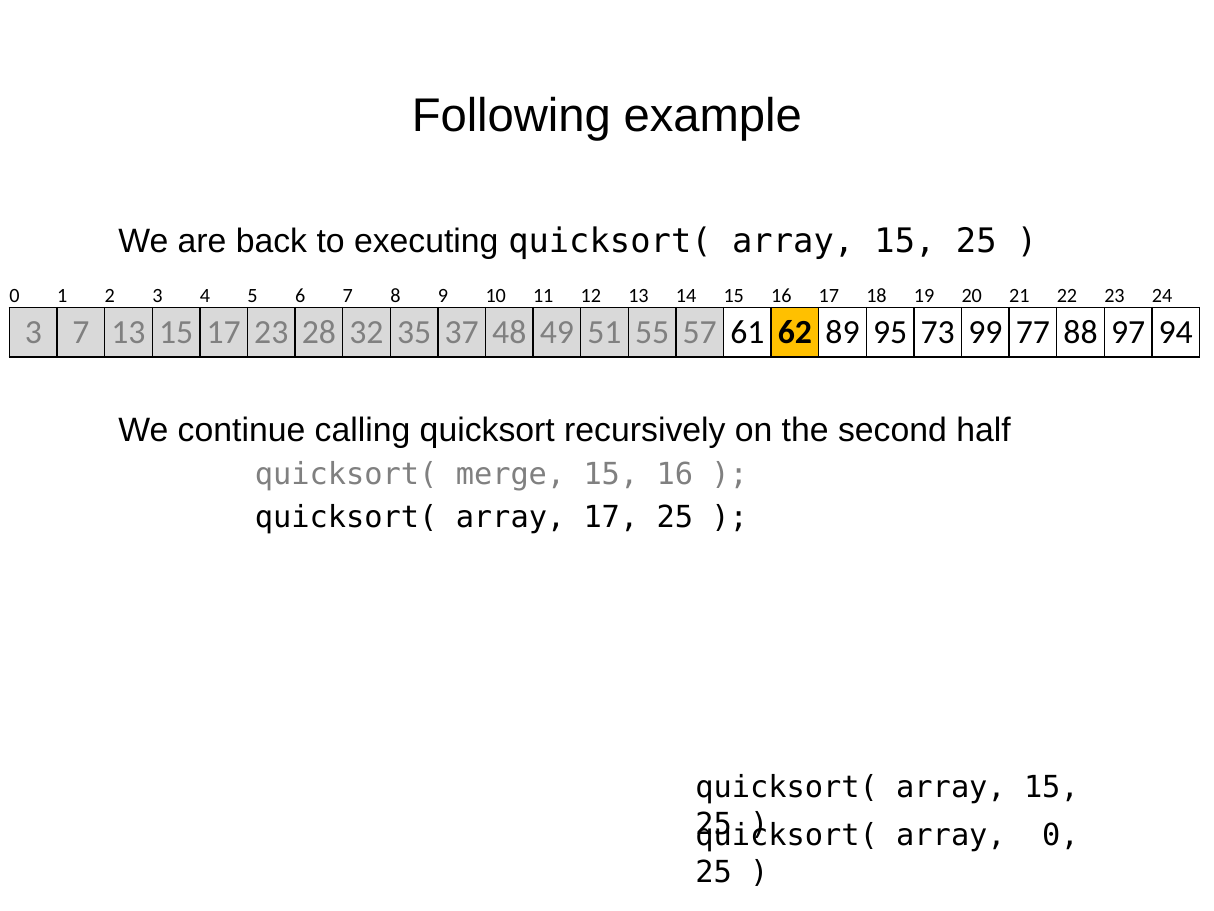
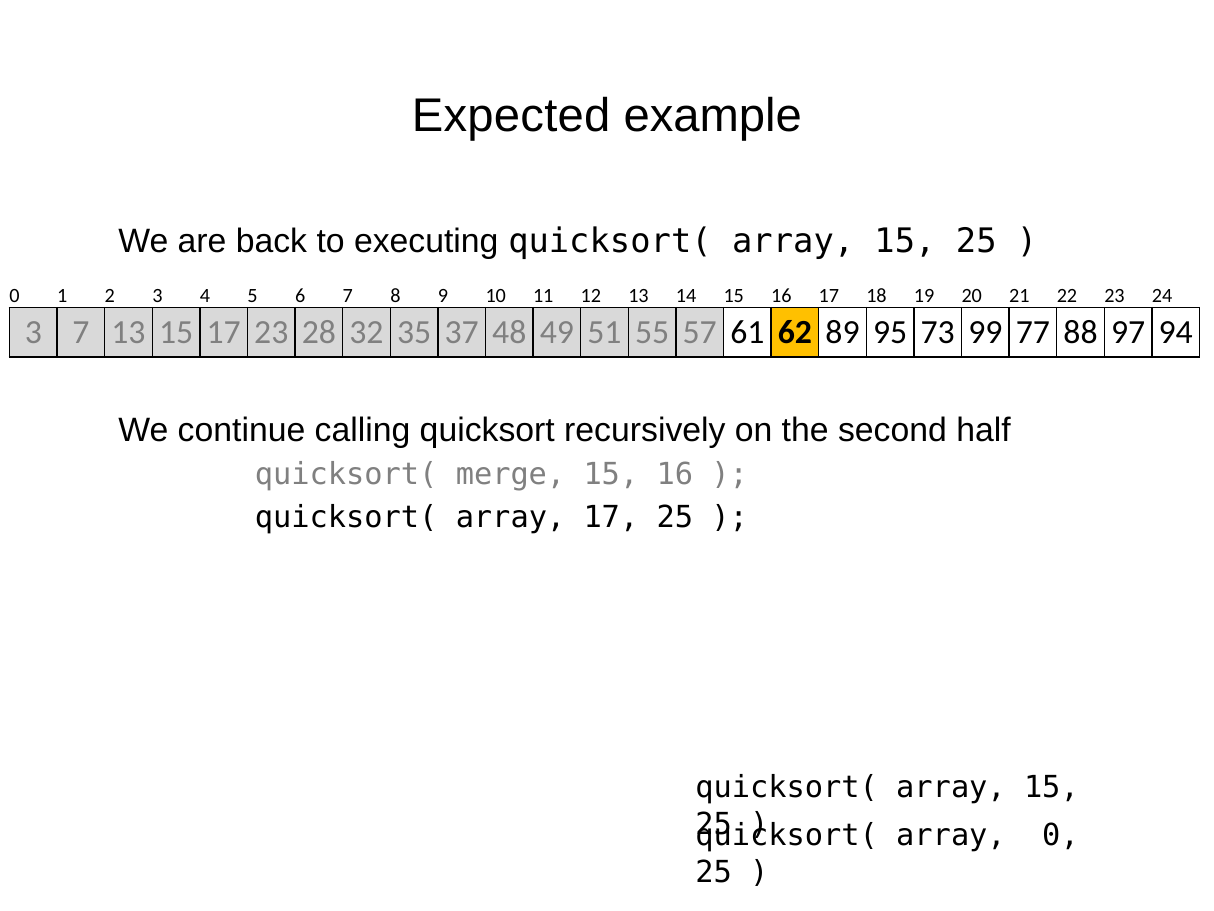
Following: Following -> Expected (511, 116)
